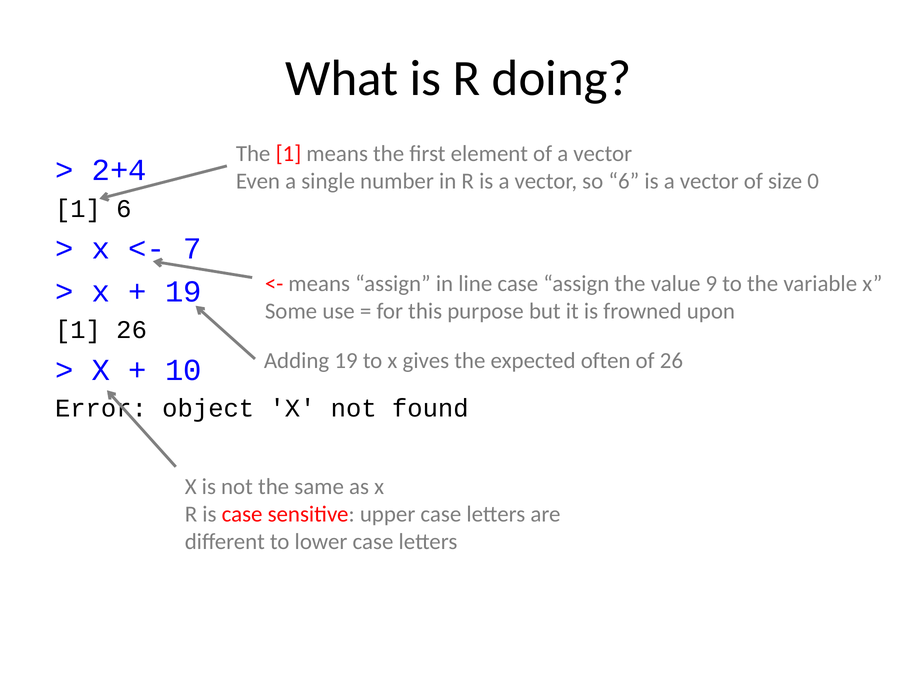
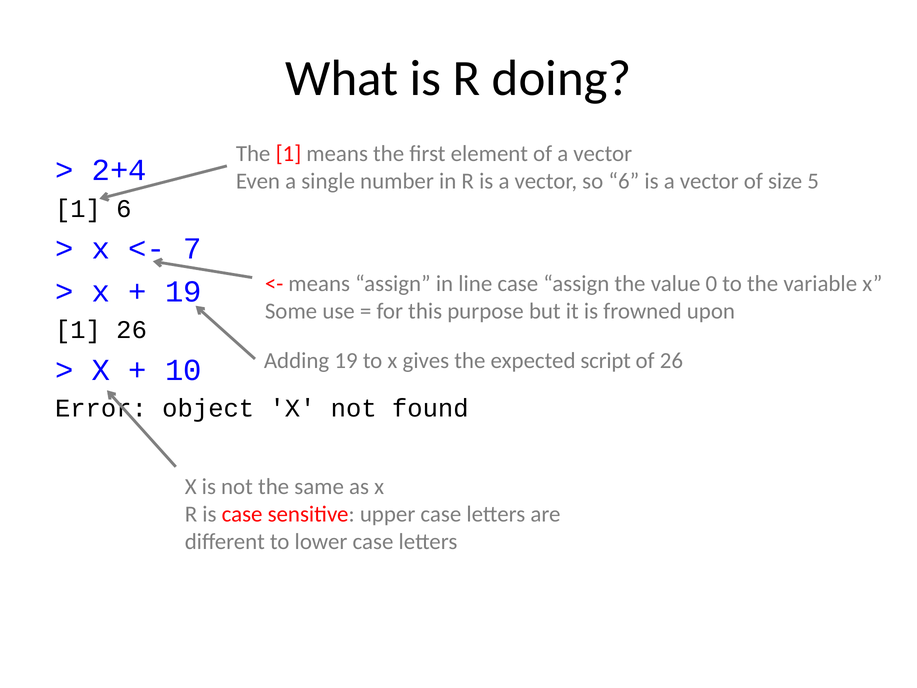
0: 0 -> 5 (813, 181)
9: 9 -> 0 (711, 284)
often: often -> script (606, 360)
